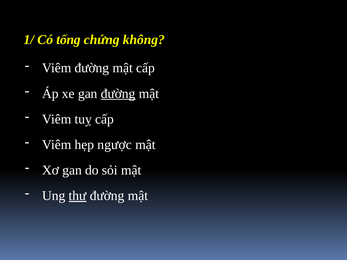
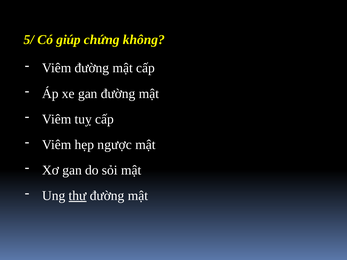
1/: 1/ -> 5/ (29, 40)
tống: tống -> giúp (69, 40)
đường underline: present -> none (118, 94)
